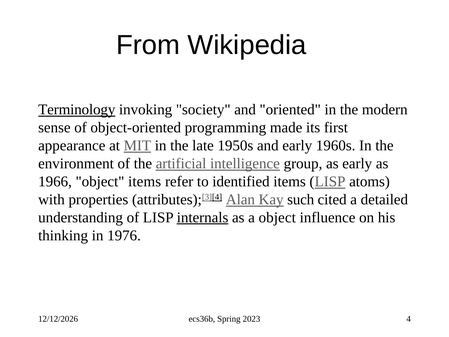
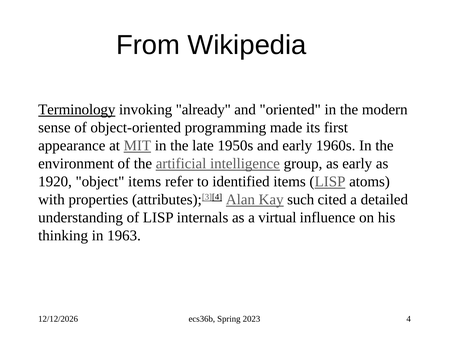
society: society -> already (203, 110)
1966: 1966 -> 1920 (55, 181)
internals underline: present -> none (203, 217)
a object: object -> virtual (277, 217)
1976: 1976 -> 1963 (124, 235)
